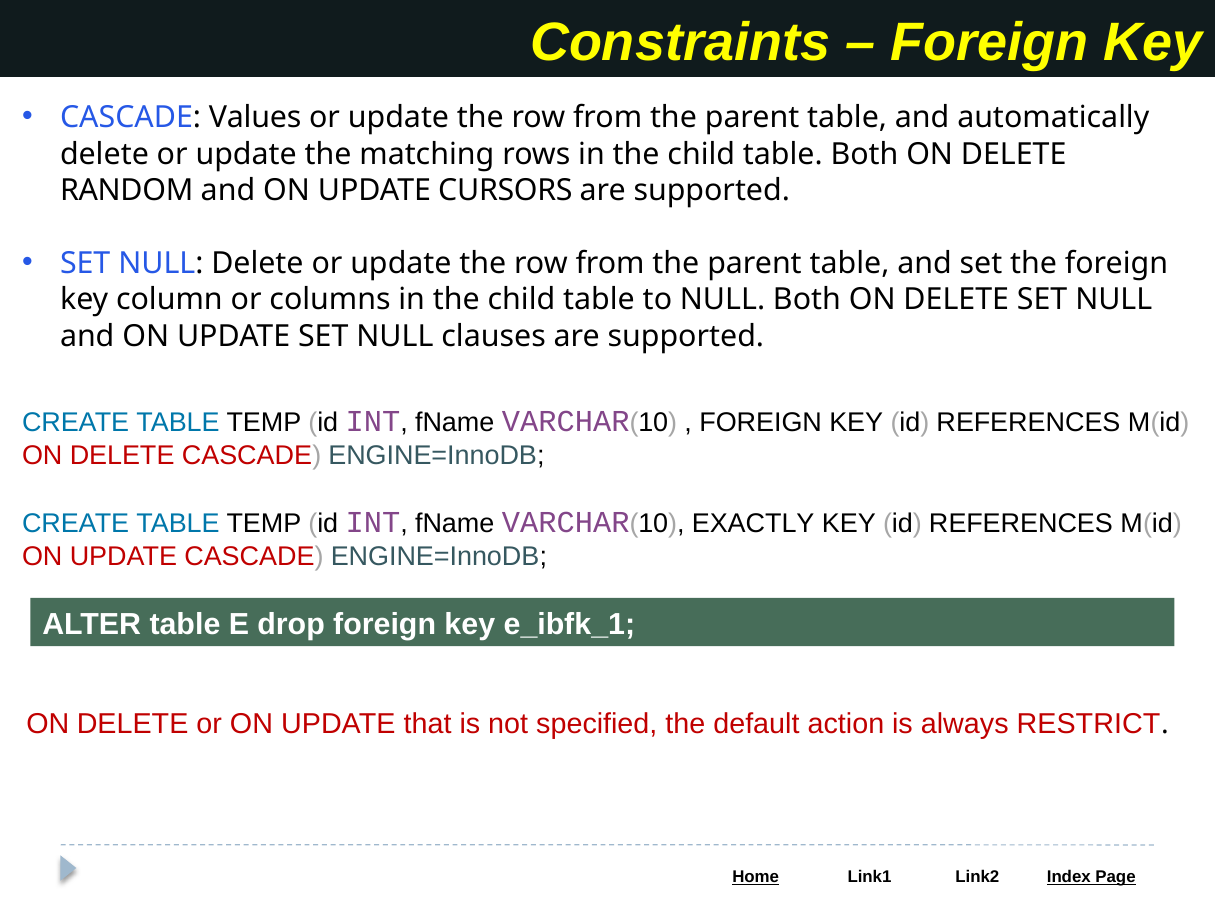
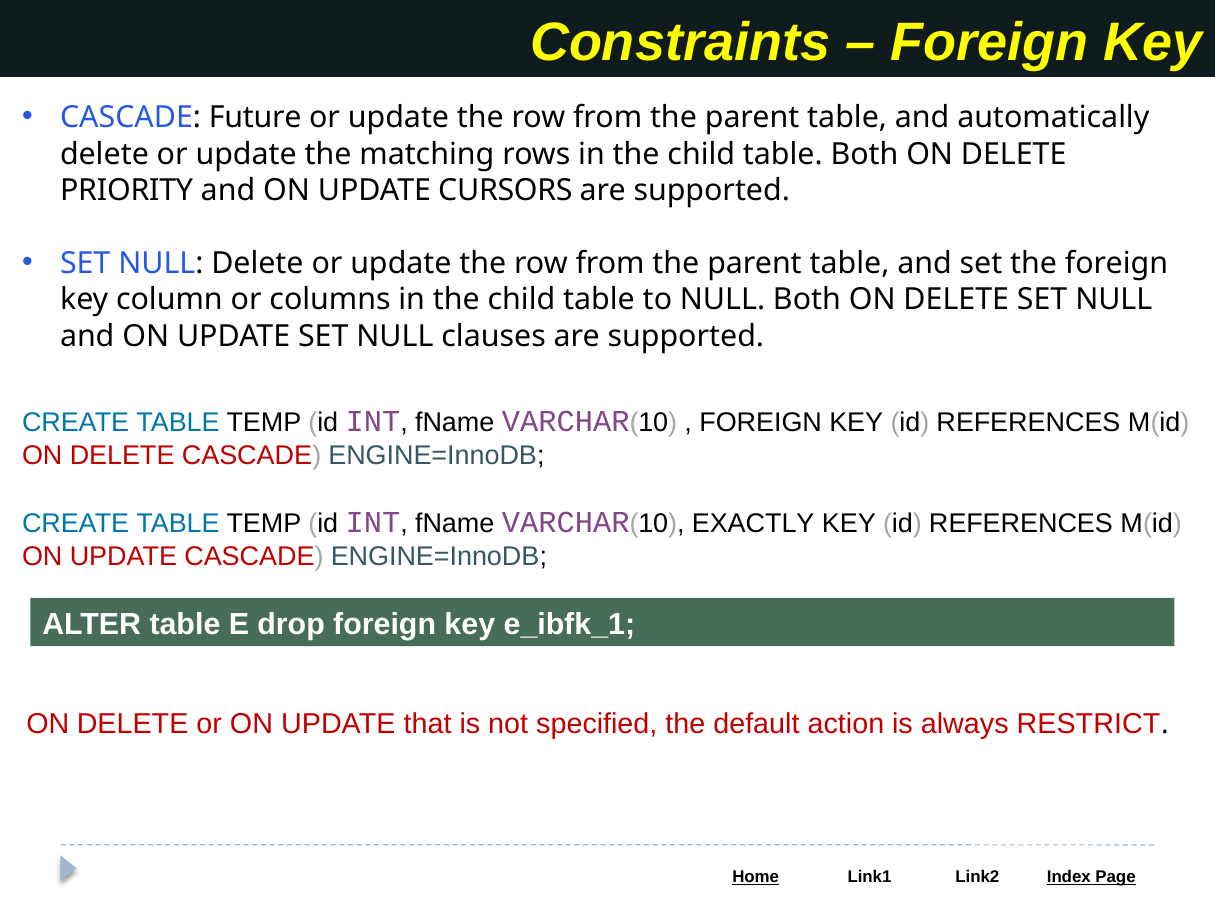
Values: Values -> Future (255, 117)
RANDOM: RANDOM -> PRIORITY (127, 190)
